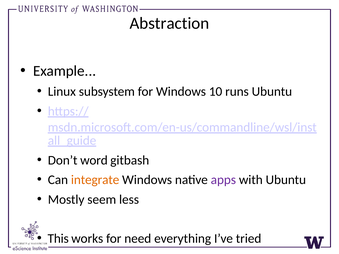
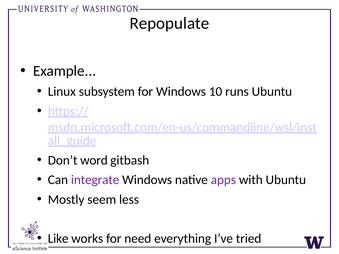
Abstraction: Abstraction -> Repopulate (169, 23)
integrate colour: orange -> purple (95, 180)
This: This -> Like (58, 239)
